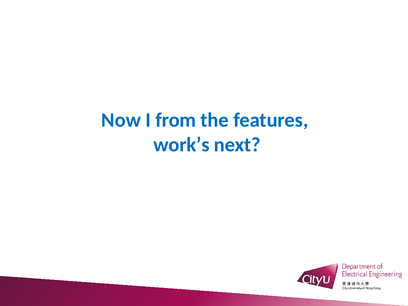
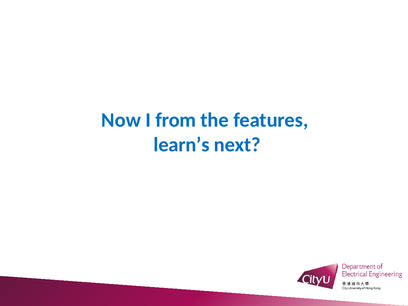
work’s: work’s -> learn’s (182, 145)
